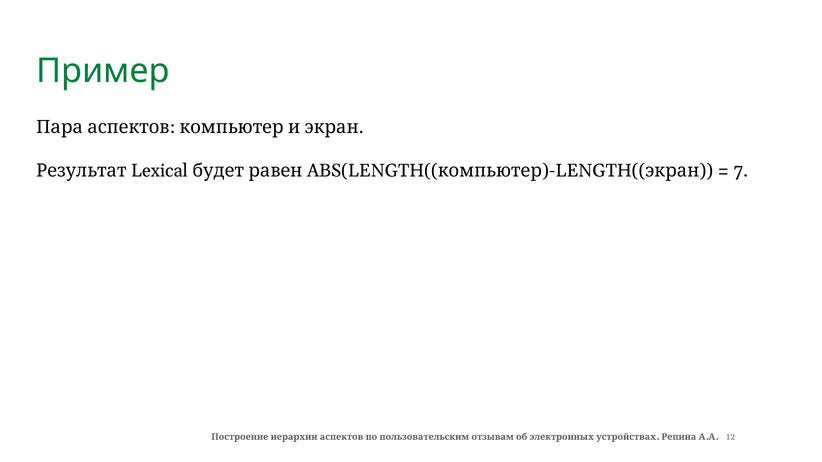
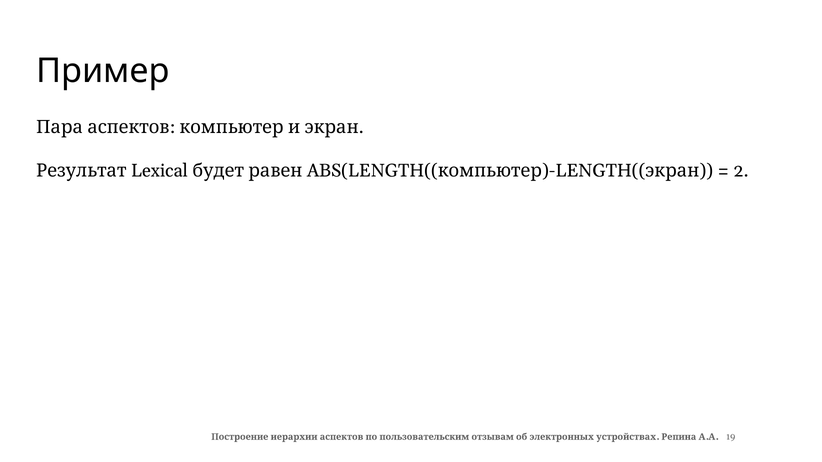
Пример colour: green -> black (103, 71)
7: 7 -> 2 (741, 171)
12: 12 -> 19 (731, 437)
